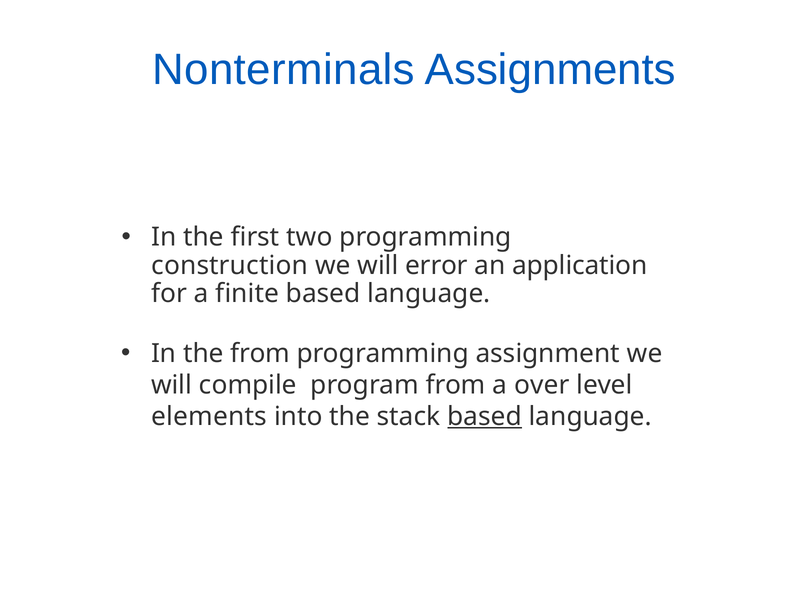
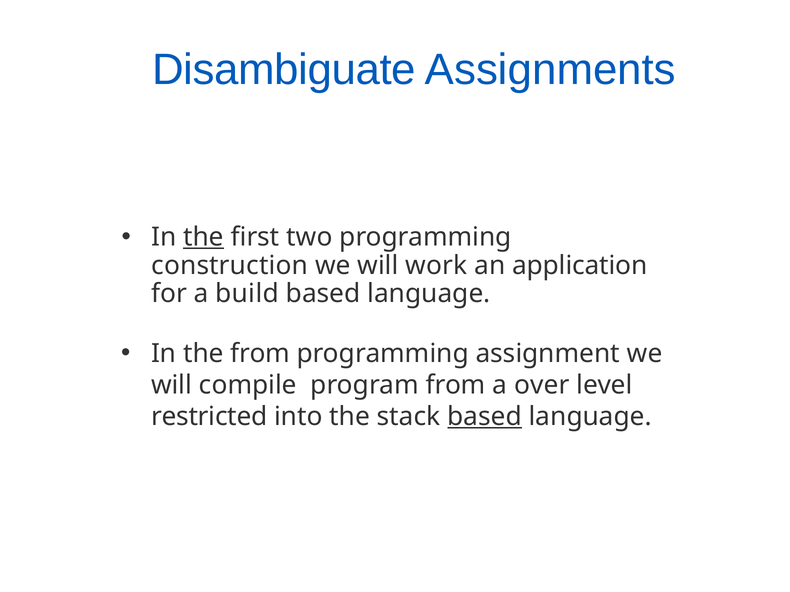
Nonterminals: Nonterminals -> Disambiguate (284, 70)
the underline: none -> present (204, 237)
error: error -> work (436, 266)
finite: finite -> build (247, 294)
elements: elements -> restricted (209, 417)
